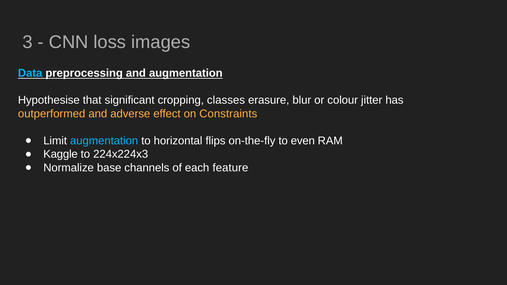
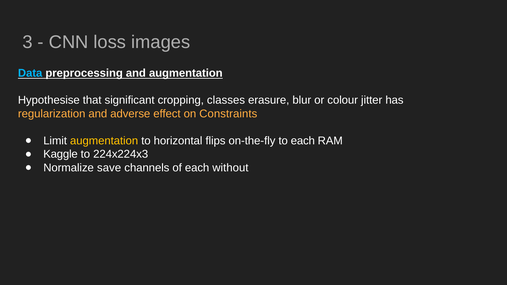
outperformed: outperformed -> regularization (52, 114)
augmentation colour: light blue -> yellow (104, 141)
to even: even -> each (303, 141)
base: base -> save (109, 168)
feature: feature -> without (230, 168)
